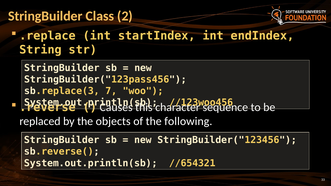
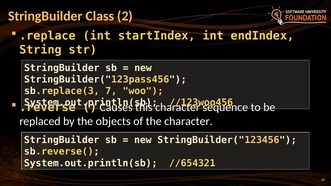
the following: following -> character (188, 121)
